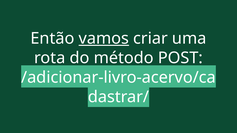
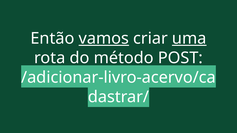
uma underline: none -> present (189, 38)
